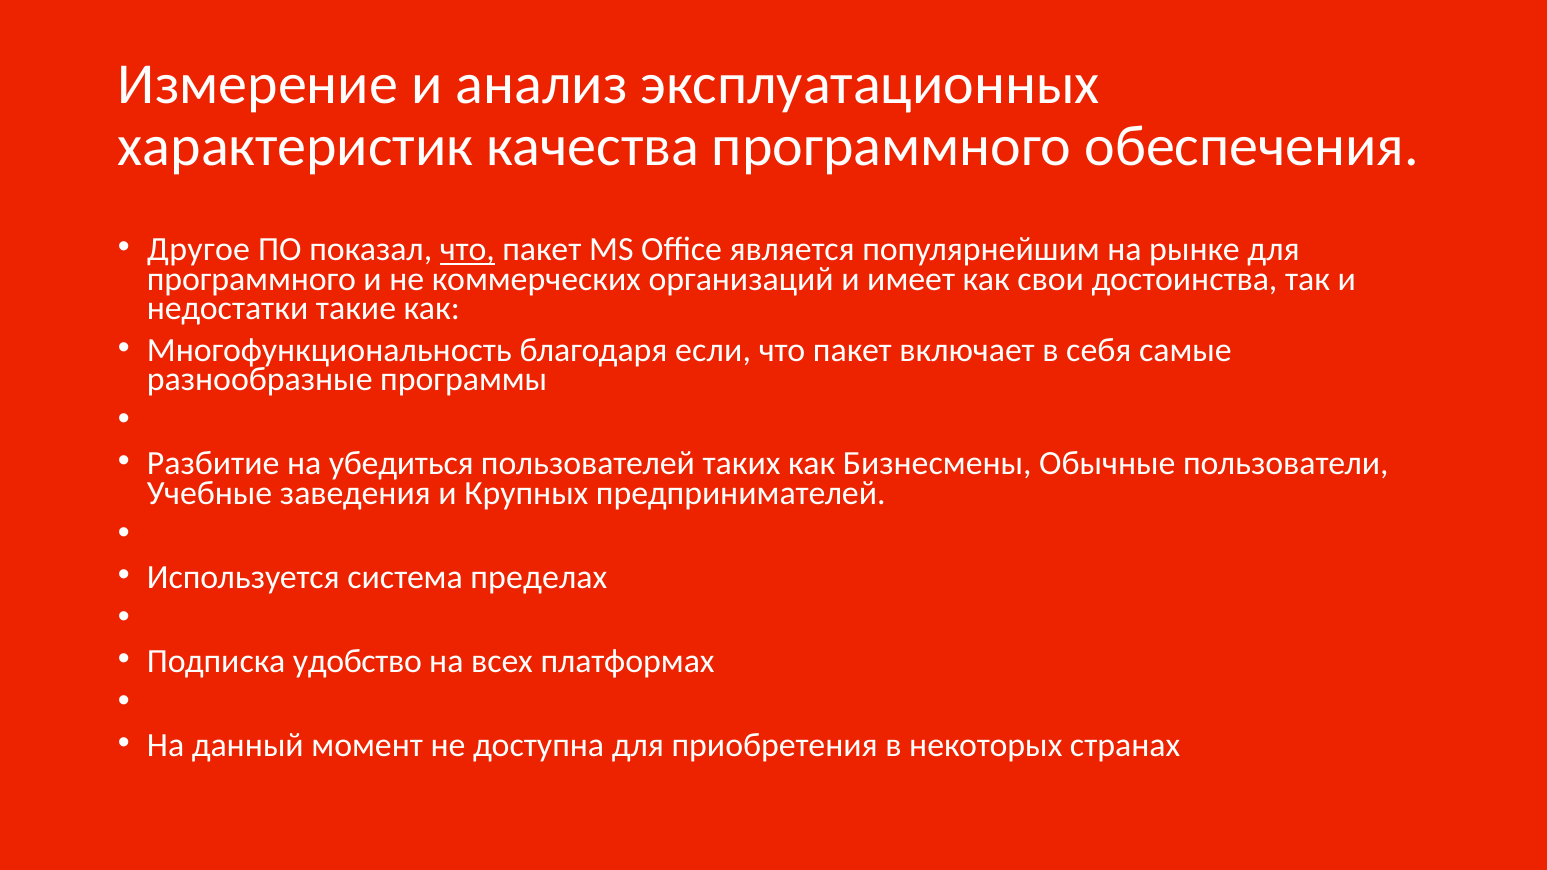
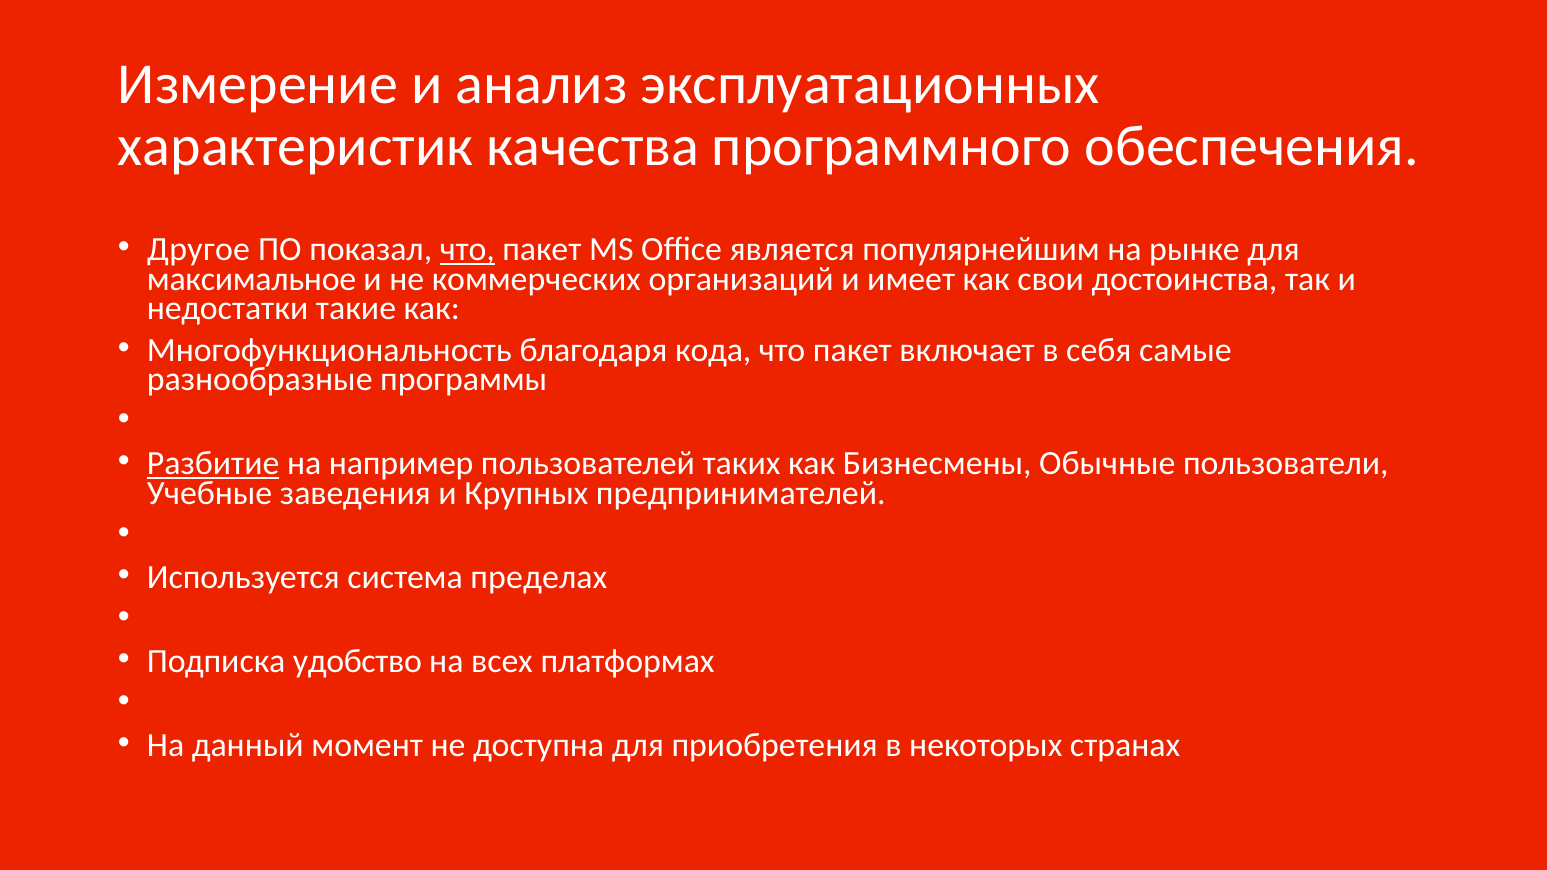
программного: программного -> максимальное (252, 279)
если: если -> кода (713, 350)
Разбитие underline: none -> present (213, 464)
убедиться: убедиться -> например (401, 464)
